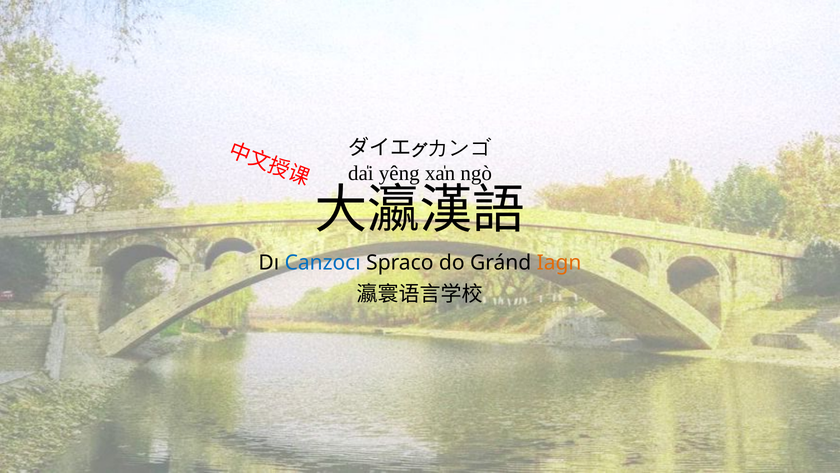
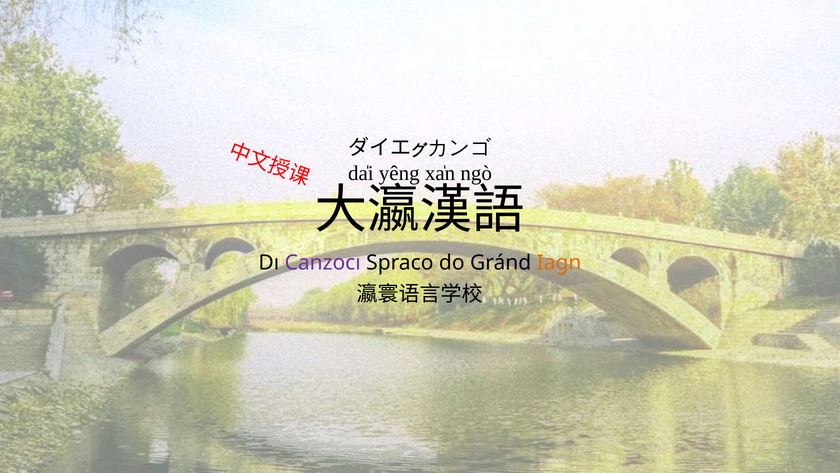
Canzocı colour: blue -> purple (323, 263)
